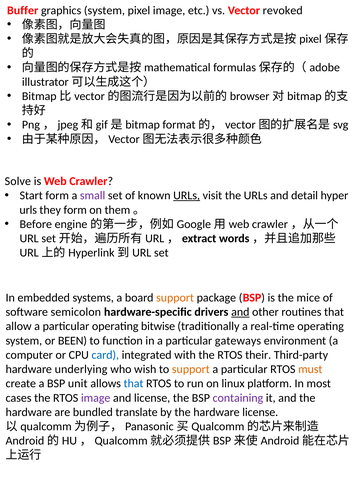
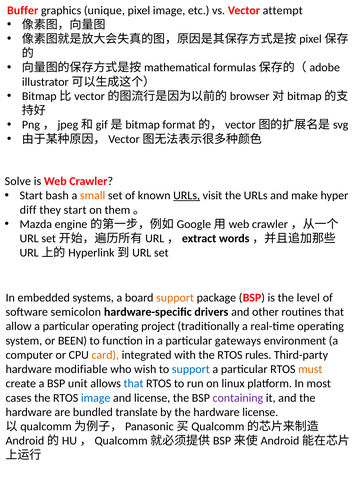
graphics system: system -> unique (104, 10)
revoked: revoked -> attempt (283, 10)
Start form: form -> bash (57, 196)
small colour: purple -> orange (93, 196)
detail: detail -> make (305, 196)
urls: urls -> diff (28, 210)
they form: form -> start (75, 210)
Before: Before -> Mazda (36, 224)
mice: mice -> level (308, 298)
and underline: present -> none (240, 312)
bitwise: bitwise -> project (158, 326)
card colour: blue -> orange (105, 355)
their: their -> rules (258, 355)
underlying: underlying -> modifiable (81, 369)
support colour: orange -> blue (191, 369)
image colour: purple -> blue (96, 398)
